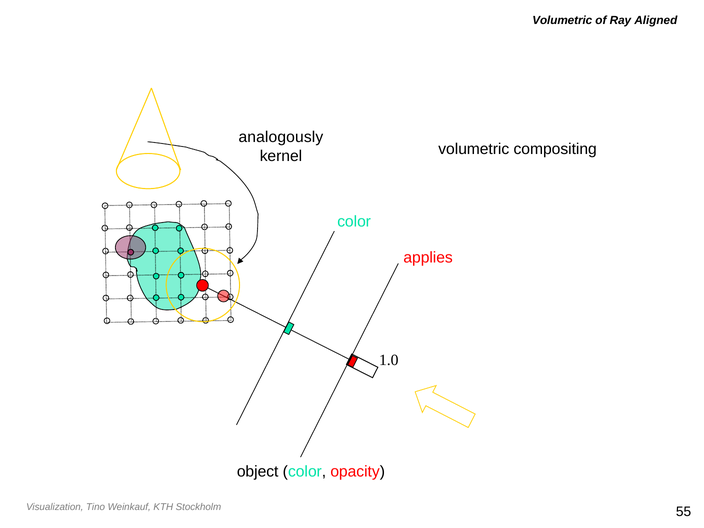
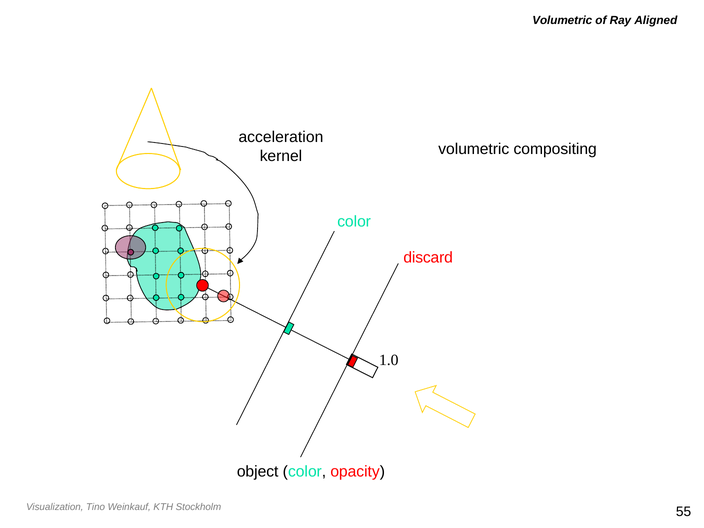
analogously: analogously -> acceleration (281, 137)
applies: applies -> discard (428, 257)
